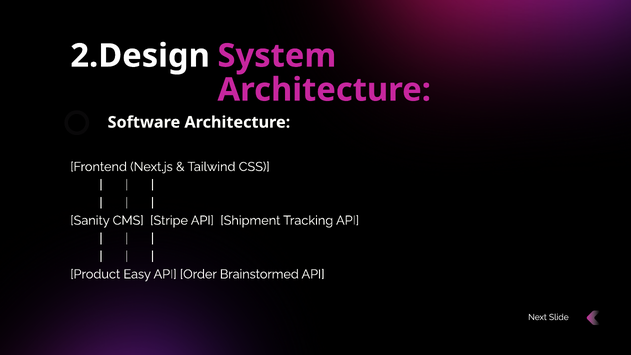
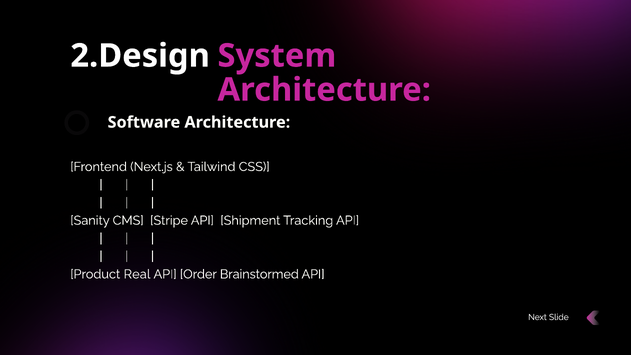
Easy: Easy -> Real (137, 274)
